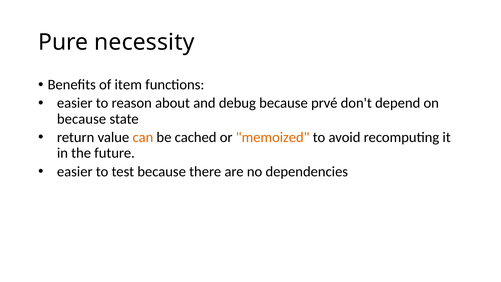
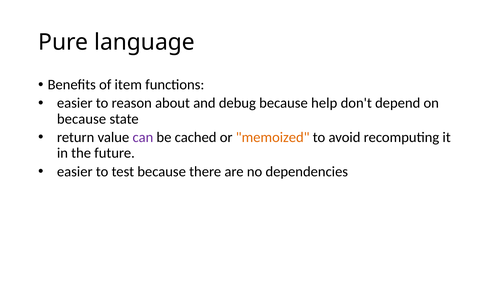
necessity: necessity -> language (145, 42)
prvé: prvé -> help (324, 103)
can colour: orange -> purple (143, 137)
